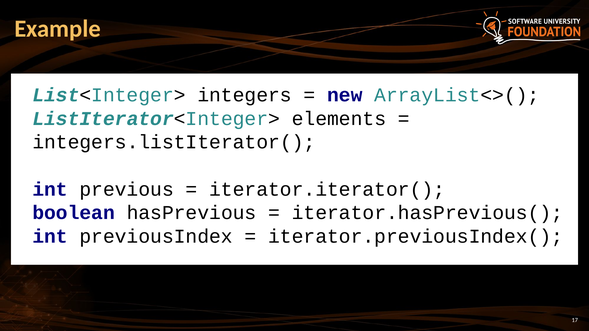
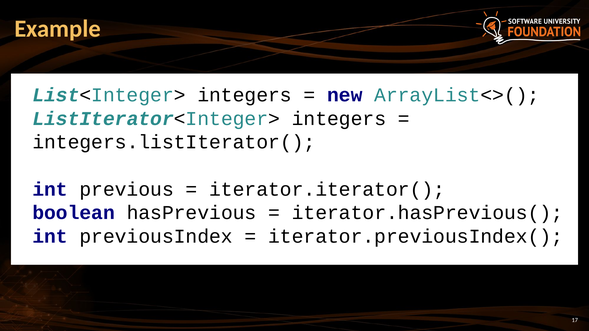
ListIterator<Integer> elements: elements -> integers (339, 119)
